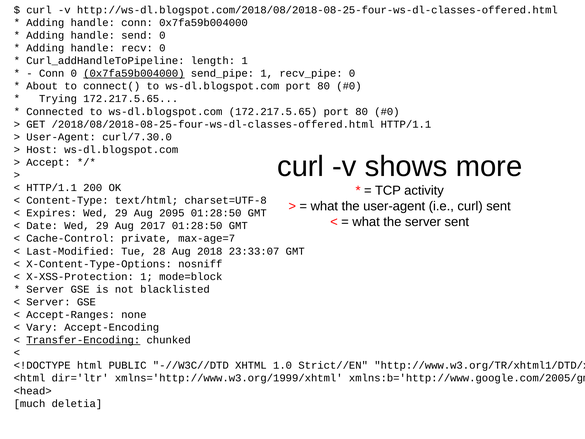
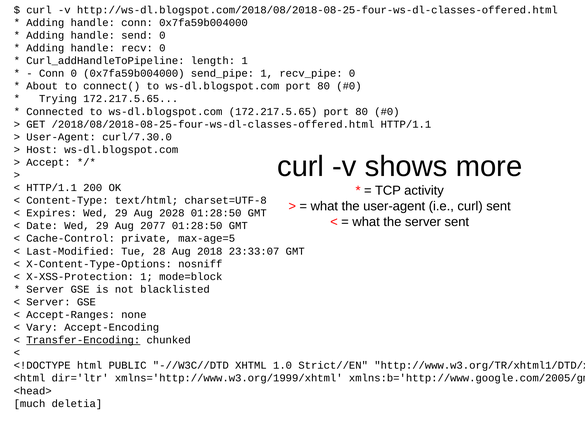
0x7fa59b004000 underline: present -> none (134, 73)
2095: 2095 -> 2028 (172, 213)
2017: 2017 -> 2077 (153, 226)
max-age=7: max-age=7 -> max-age=5 (207, 238)
